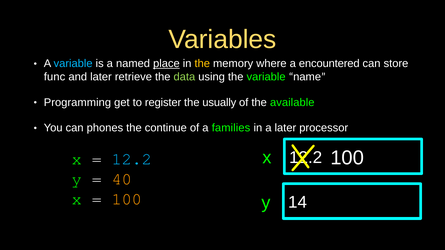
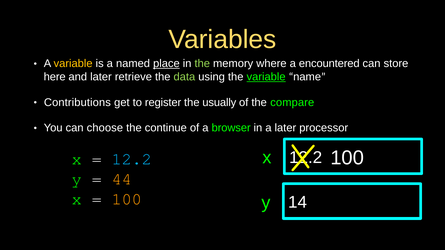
variable colour: light blue -> yellow (73, 64)
the colour: yellow -> light green (202, 64)
func: func -> here (55, 77)
variable underline: none -> present (266, 77)
Programming: Programming -> Contributions (77, 102)
available: available -> compare (292, 102)
phones: phones -> choose (105, 128)
families: families -> browser (231, 128)
40: 40 -> 44 (122, 179)
